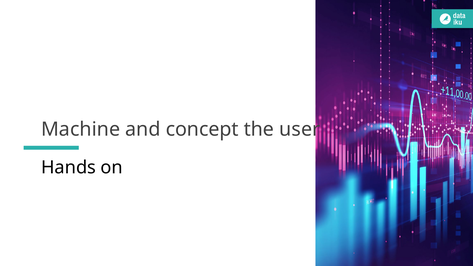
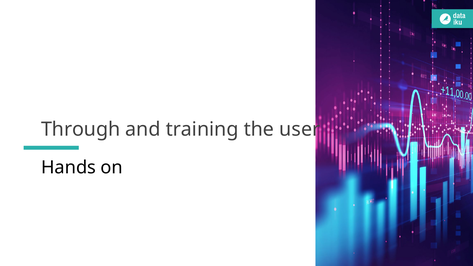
Machine: Machine -> Through (81, 130)
concept: concept -> training (202, 130)
